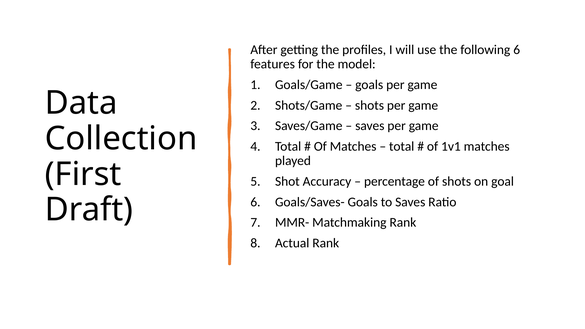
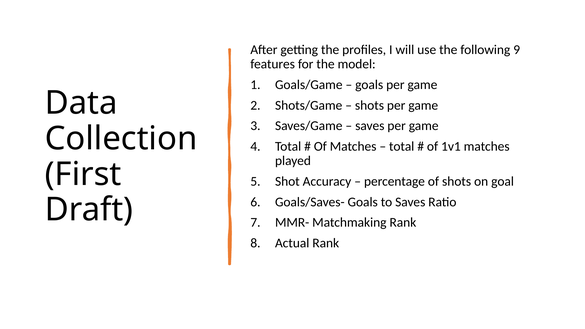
following 6: 6 -> 9 (517, 50)
